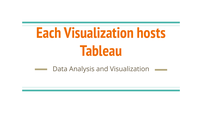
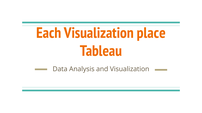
hosts: hosts -> place (151, 33)
